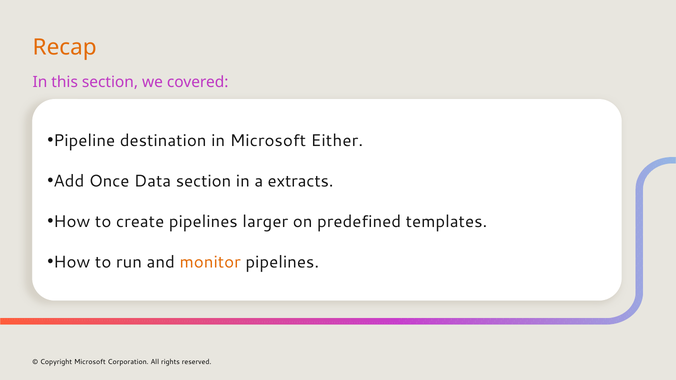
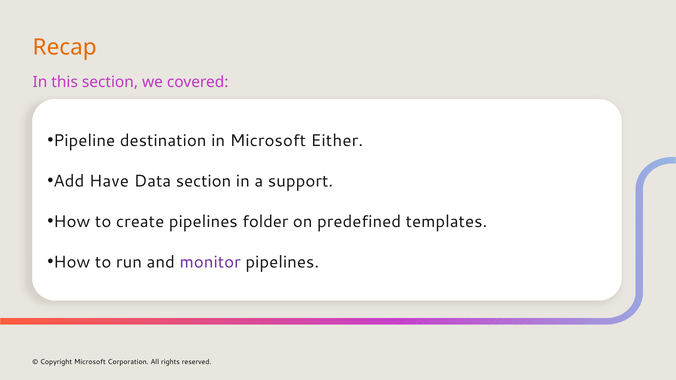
Once: Once -> Have (109, 181)
extracts: extracts -> support (300, 181)
larger: larger -> folder (265, 222)
monitor colour: orange -> purple (210, 263)
